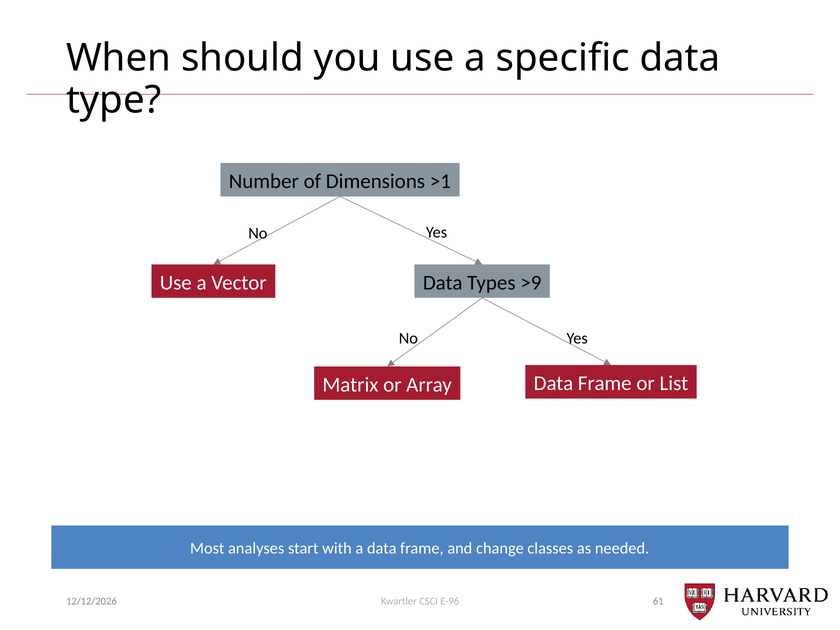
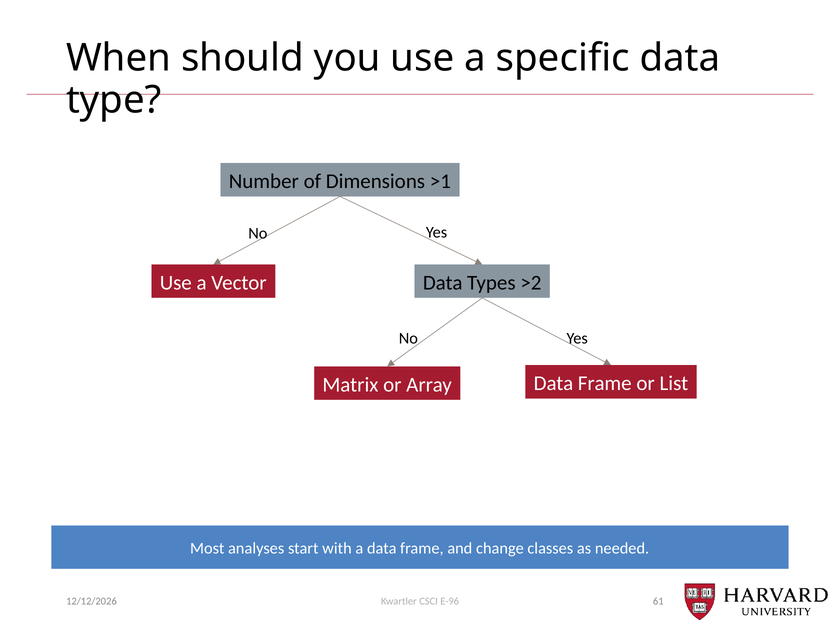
>9: >9 -> >2 (531, 283)
